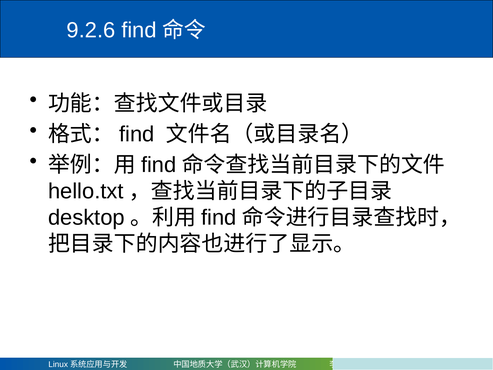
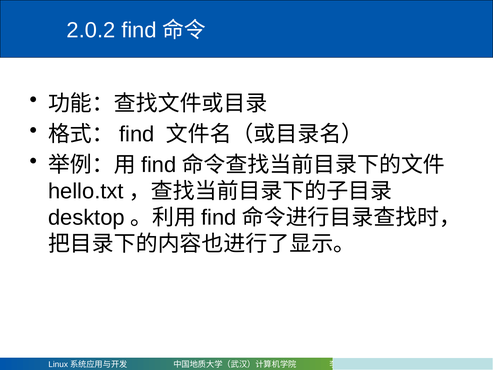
9.2.6: 9.2.6 -> 2.0.2 (91, 30)
